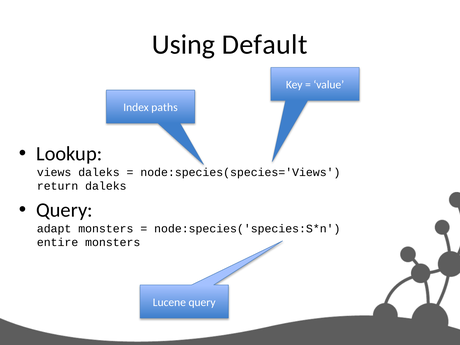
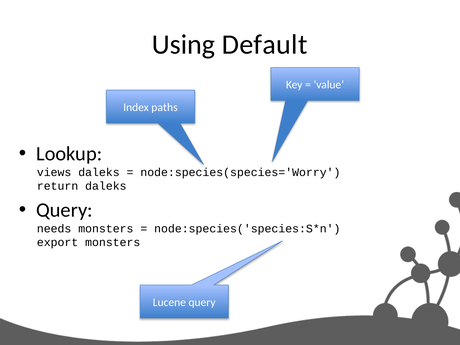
node:species(species='Views: node:species(species='Views -> node:species(species='Worry (240, 172)
adapt: adapt -> needs (54, 229)
entire: entire -> export (58, 242)
